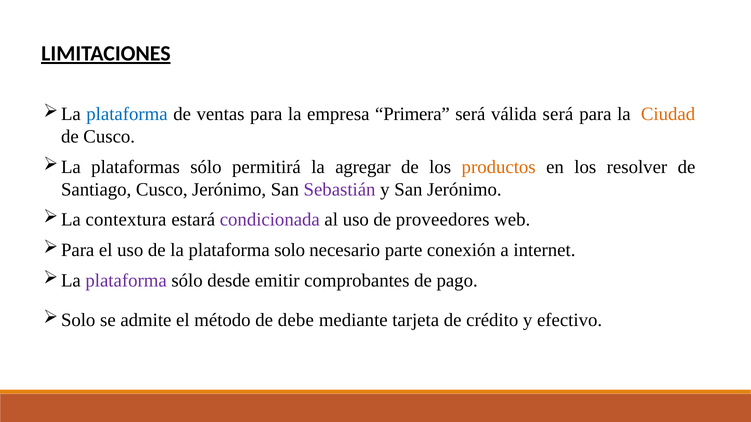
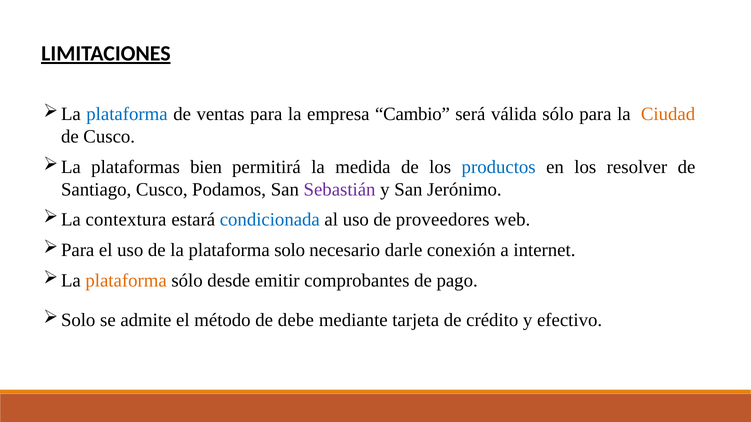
Primera: Primera -> Cambio (412, 114)
válida será: será -> sólo (558, 114)
plataformas sólo: sólo -> bien (206, 167)
agregar: agregar -> medida (363, 167)
productos colour: orange -> blue (499, 167)
Cusco Jerónimo: Jerónimo -> Podamos (229, 190)
condicionada colour: purple -> blue (270, 220)
parte: parte -> darle (404, 250)
plataforma colour: purple -> orange (126, 281)
